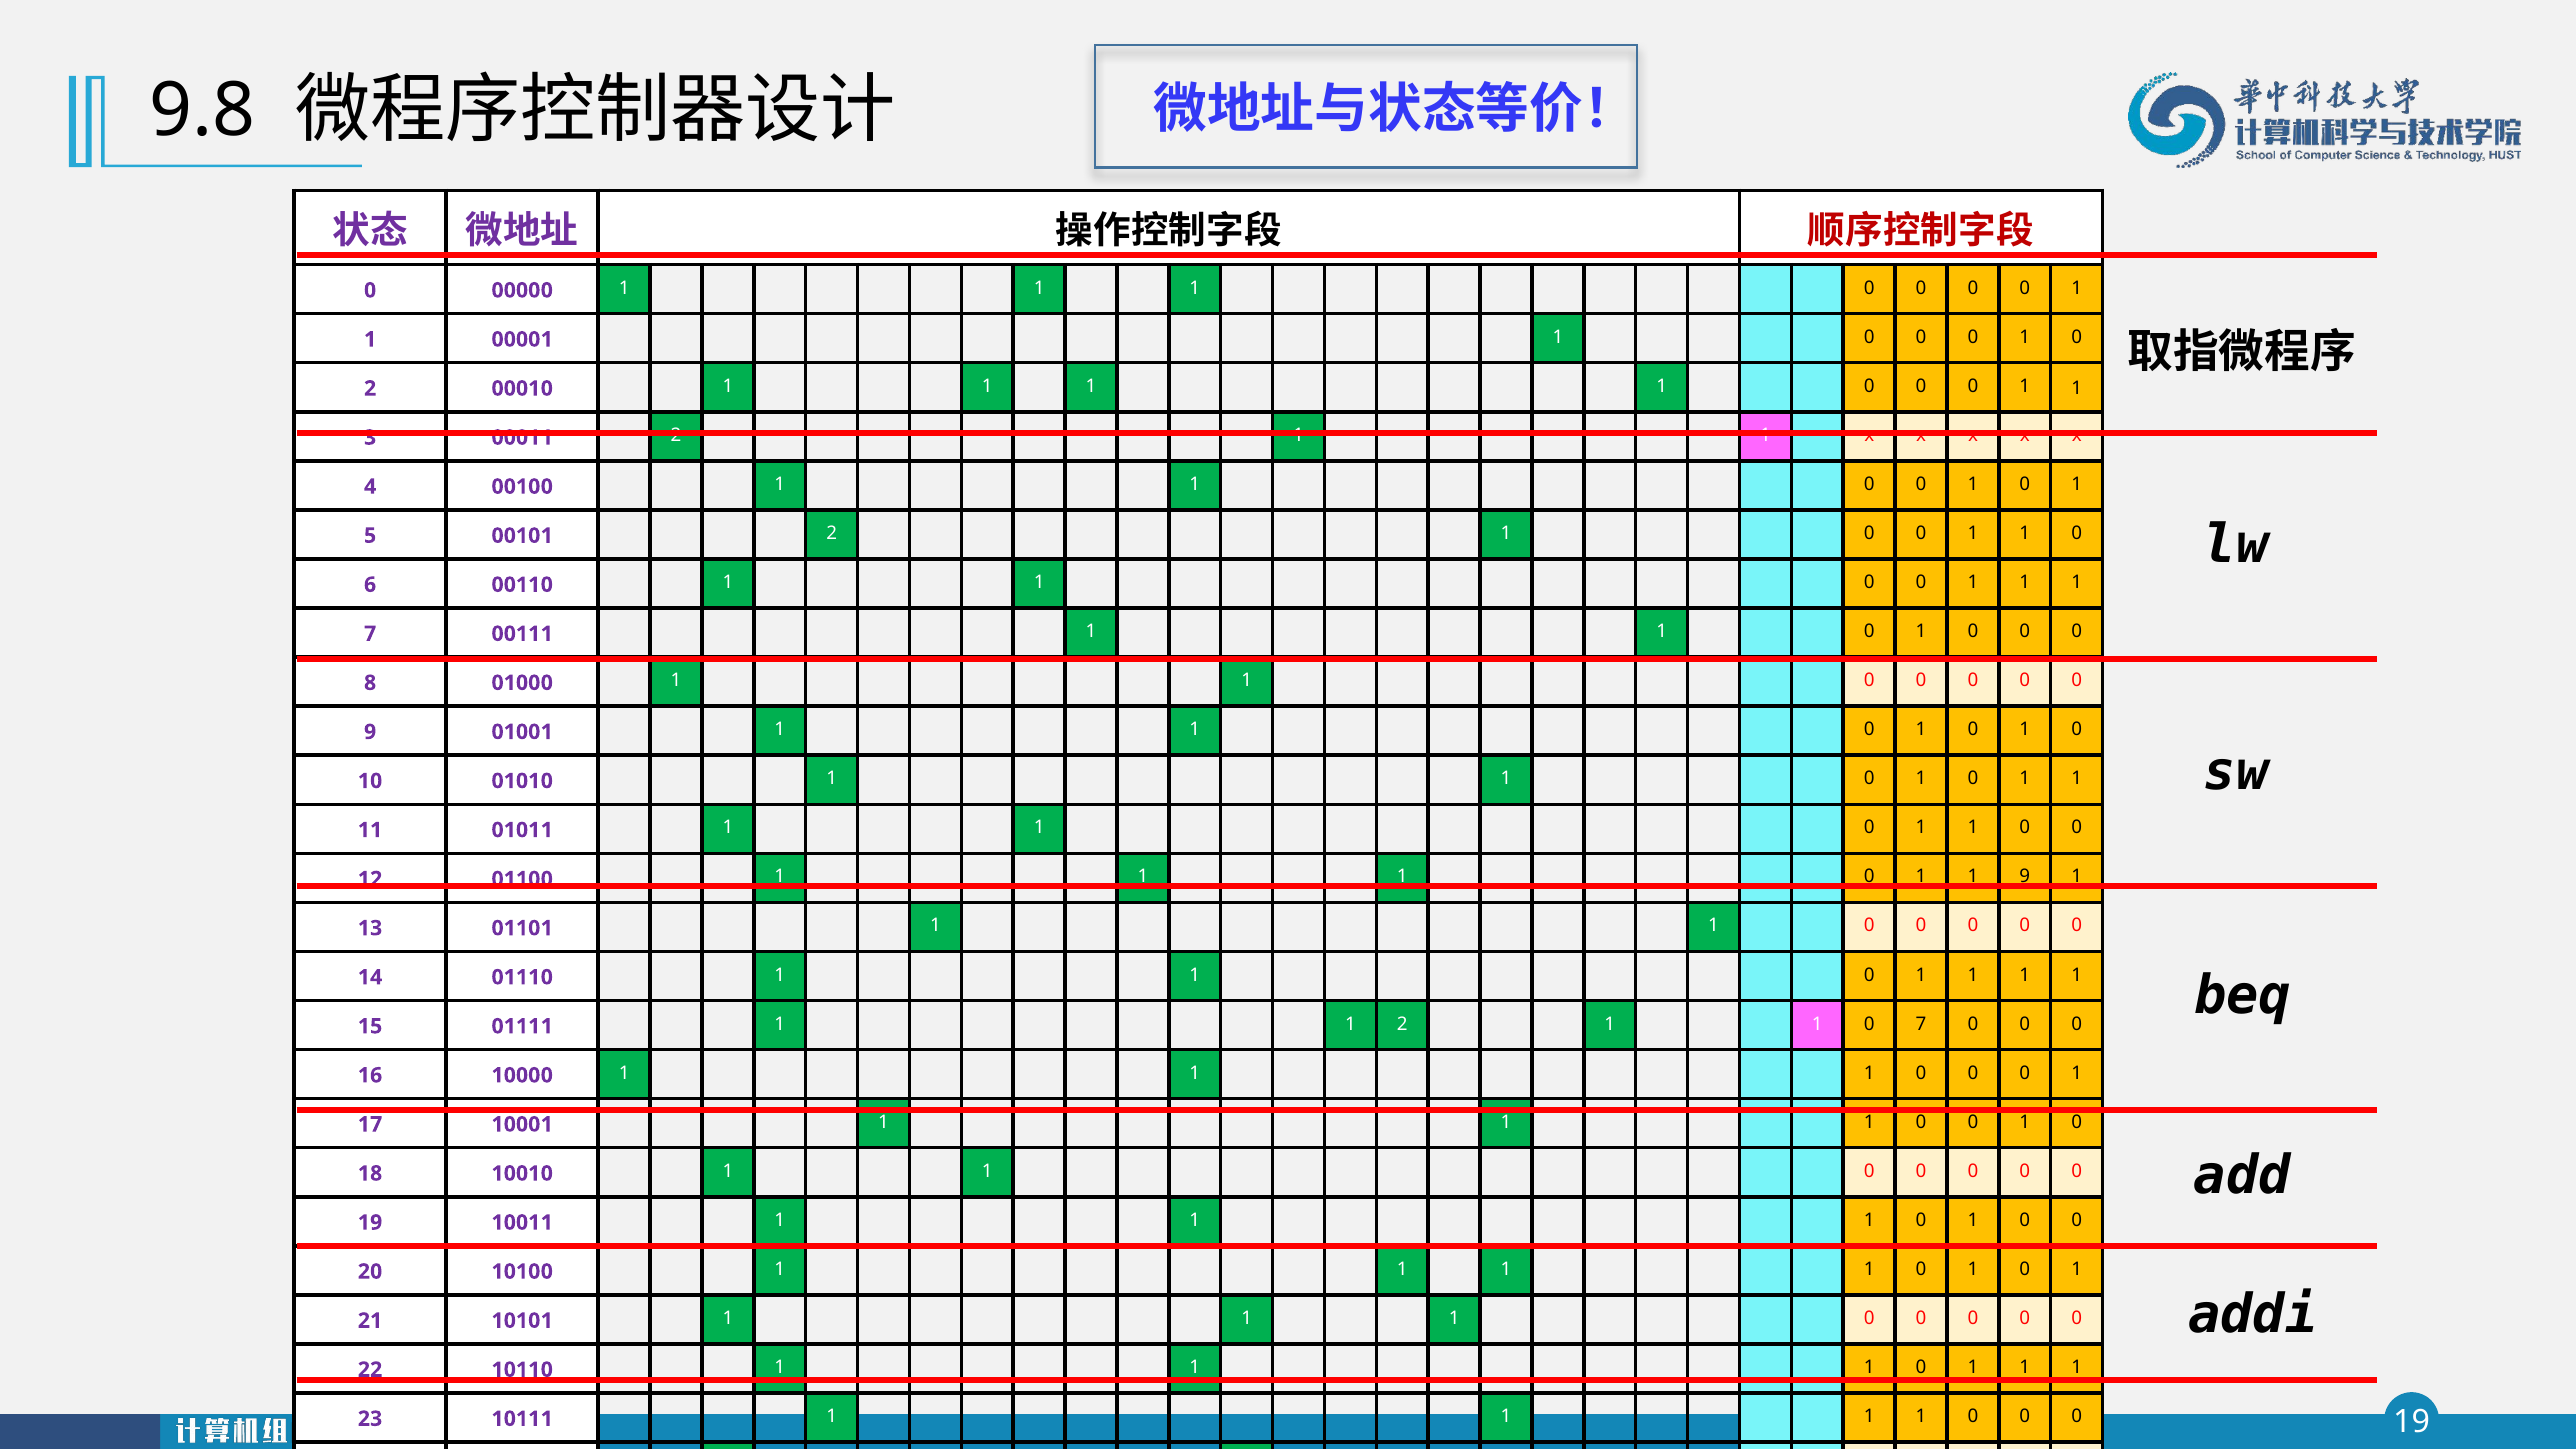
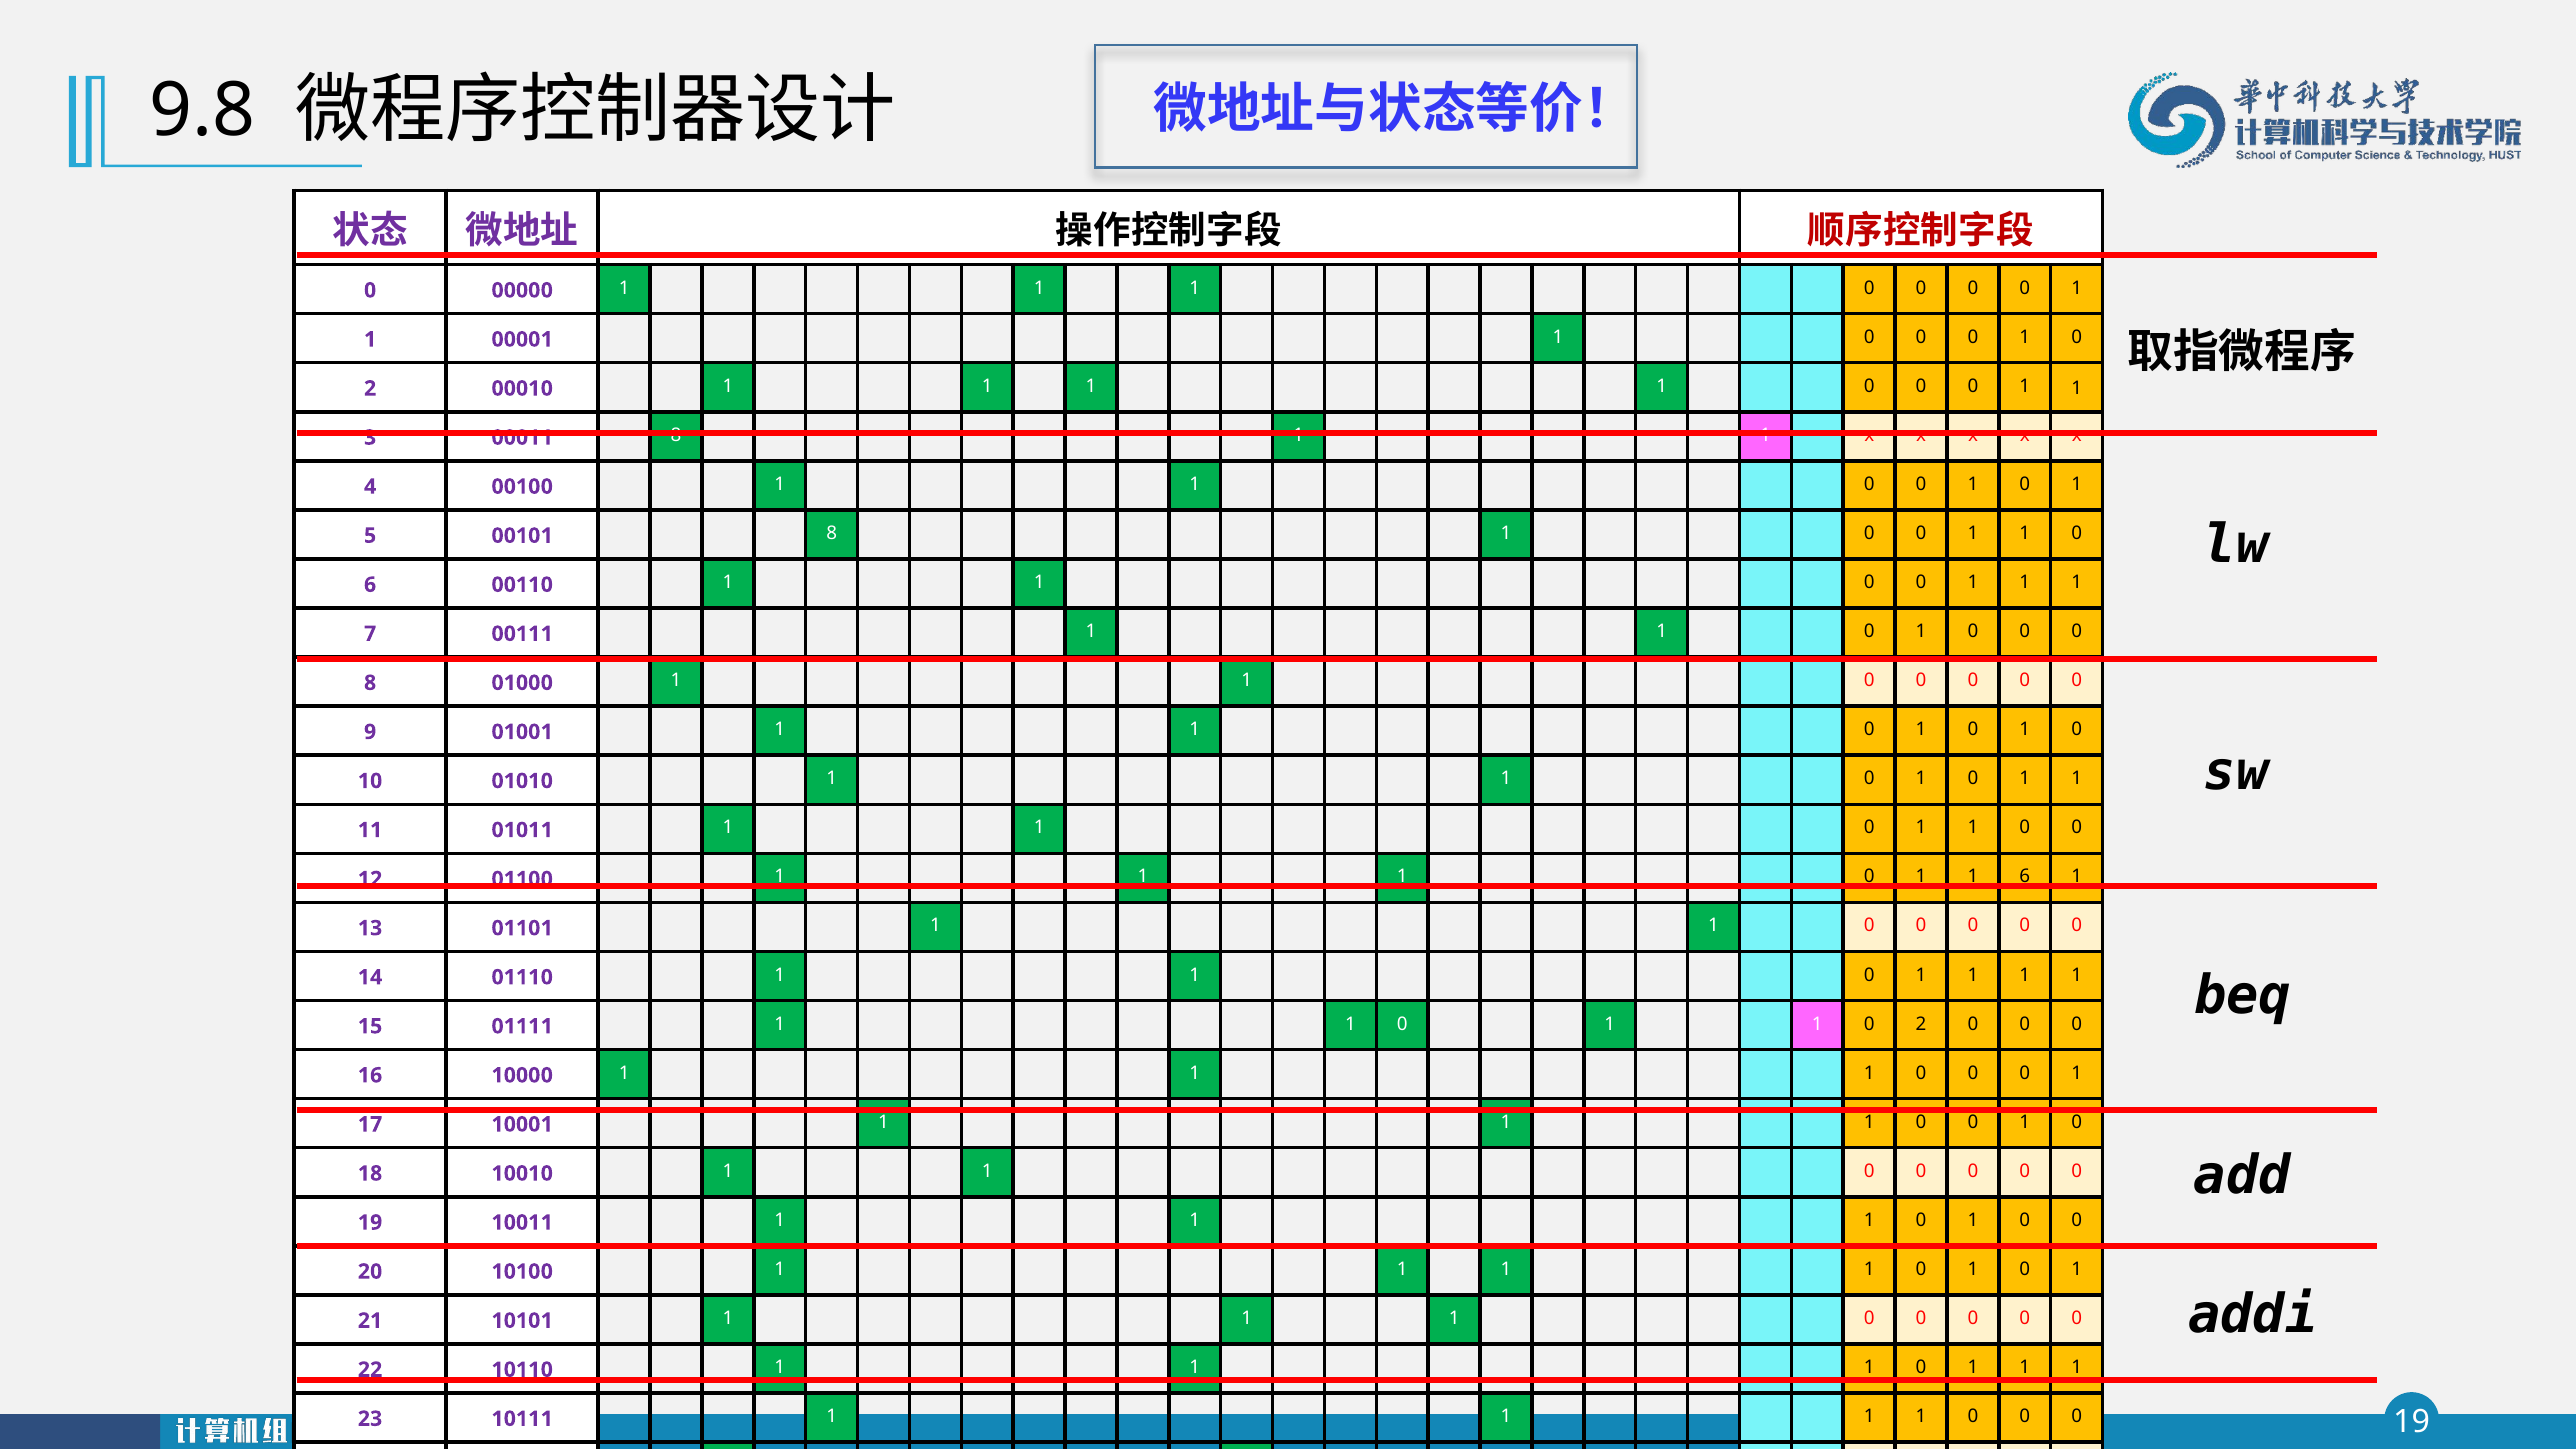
00011 2: 2 -> 8 (676, 435)
00101 2: 2 -> 8 (832, 533)
1 9: 9 -> 6 (2025, 877)
01111 1 1 2: 2 -> 0 (1402, 1024)
1 1 0 7: 7 -> 2 (1921, 1024)
